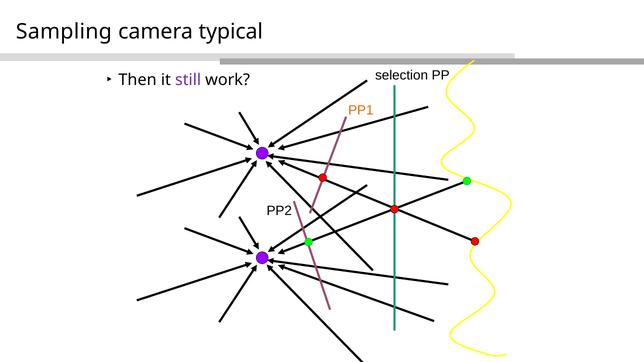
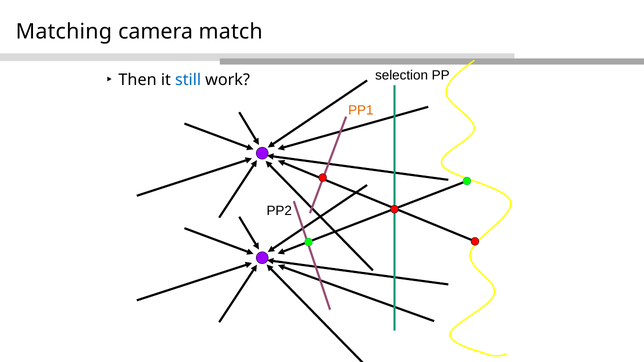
Sampling: Sampling -> Matching (64, 32)
typical: typical -> match (231, 32)
still colour: purple -> blue (188, 80)
